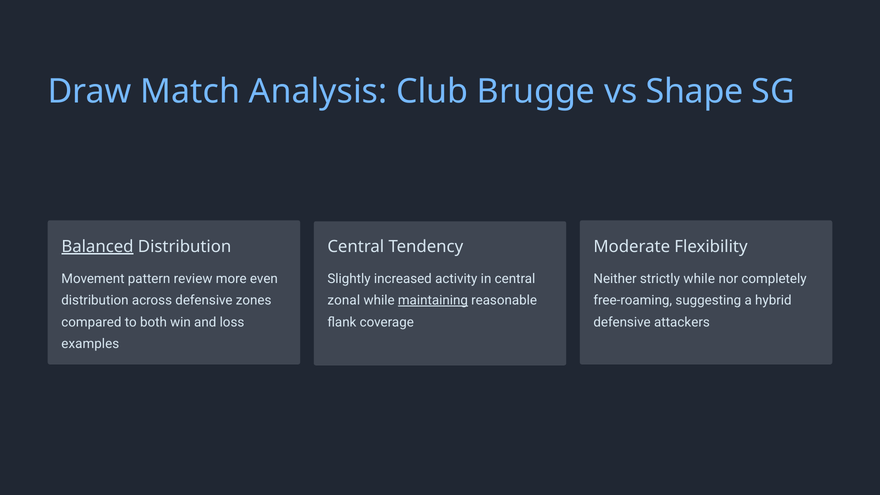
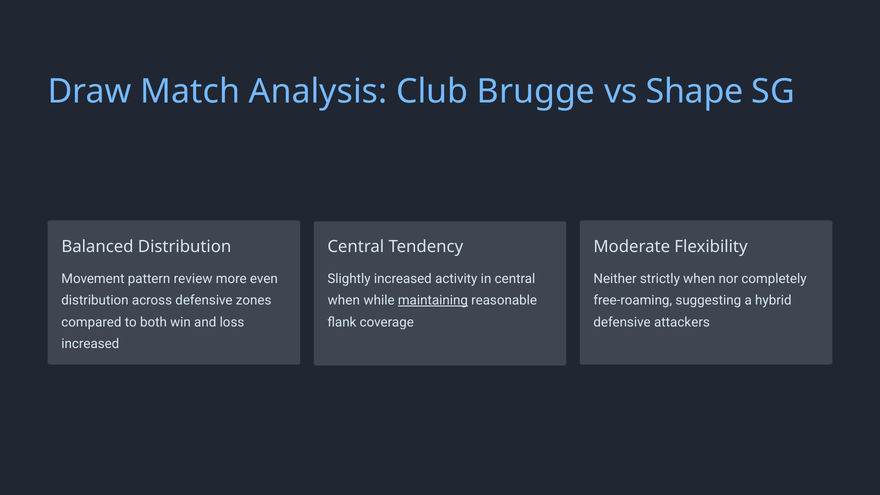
Balanced underline: present -> none (97, 247)
strictly while: while -> when (699, 279)
zonal: zonal -> when (344, 300)
examples: examples -> increased (90, 344)
